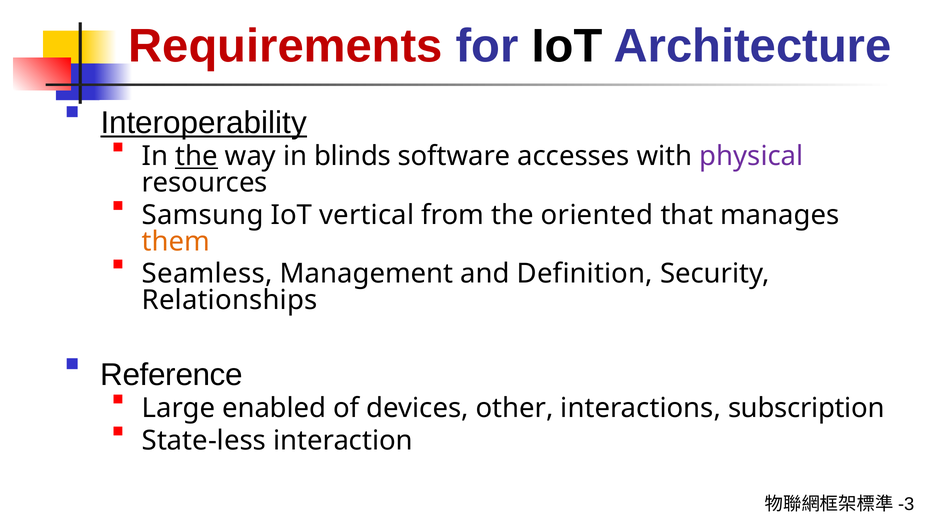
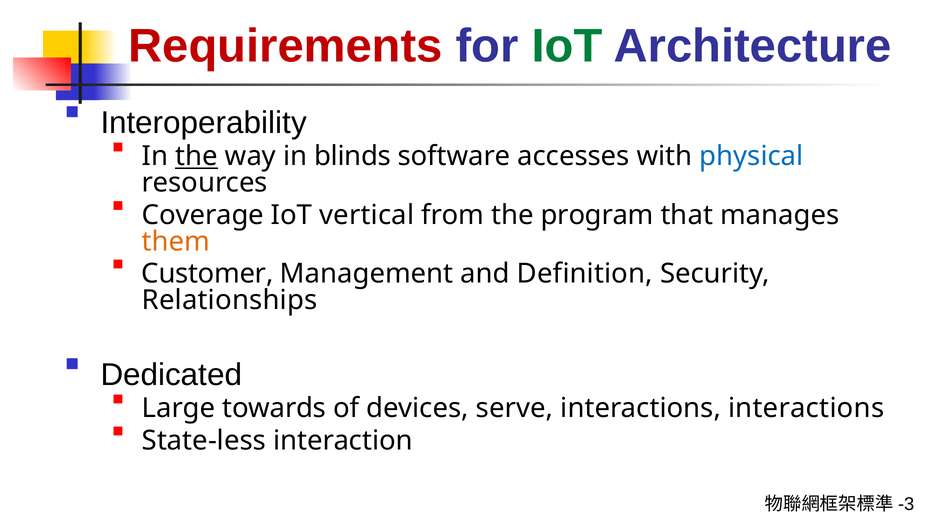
IoT colour: black -> green (567, 46)
Interoperability underline: present -> none (204, 123)
physical colour: purple -> blue (751, 156)
Samsung: Samsung -> Coverage (203, 215)
oriented: oriented -> program (597, 215)
Seamless: Seamless -> Customer (207, 274)
Reference: Reference -> Dedicated (171, 375)
enabled: enabled -> towards (274, 408)
other: other -> serve (515, 408)
interactions subscription: subscription -> interactions (806, 408)
